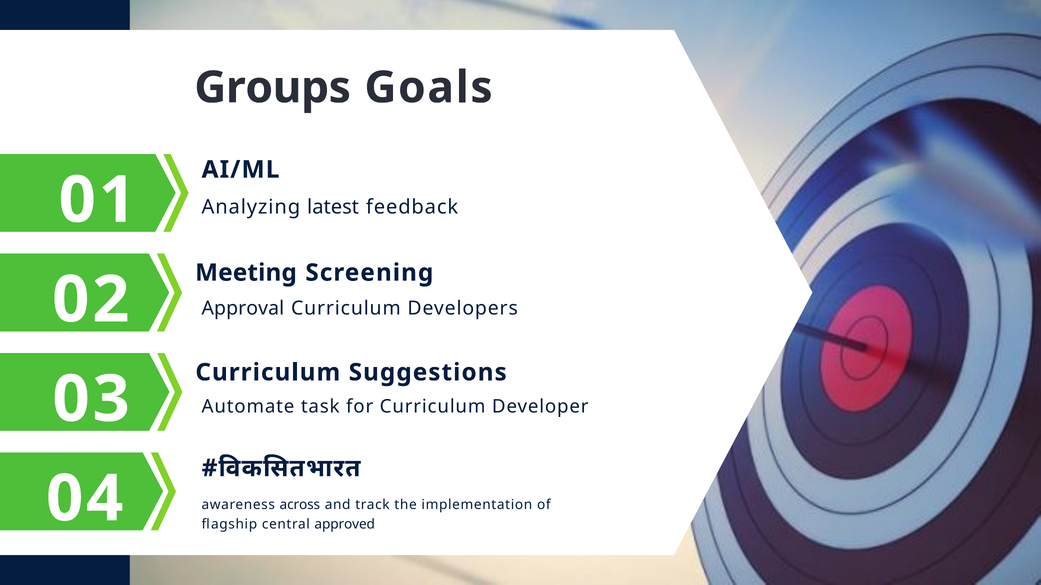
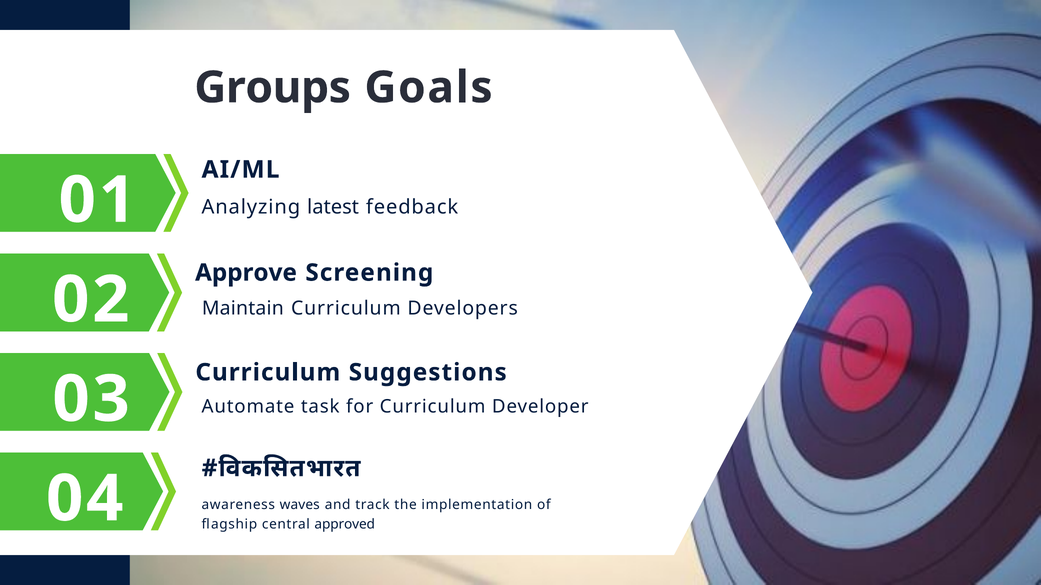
Meeting: Meeting -> Approve (246, 273)
Approval: Approval -> Maintain (243, 309)
across: across -> waves (300, 505)
